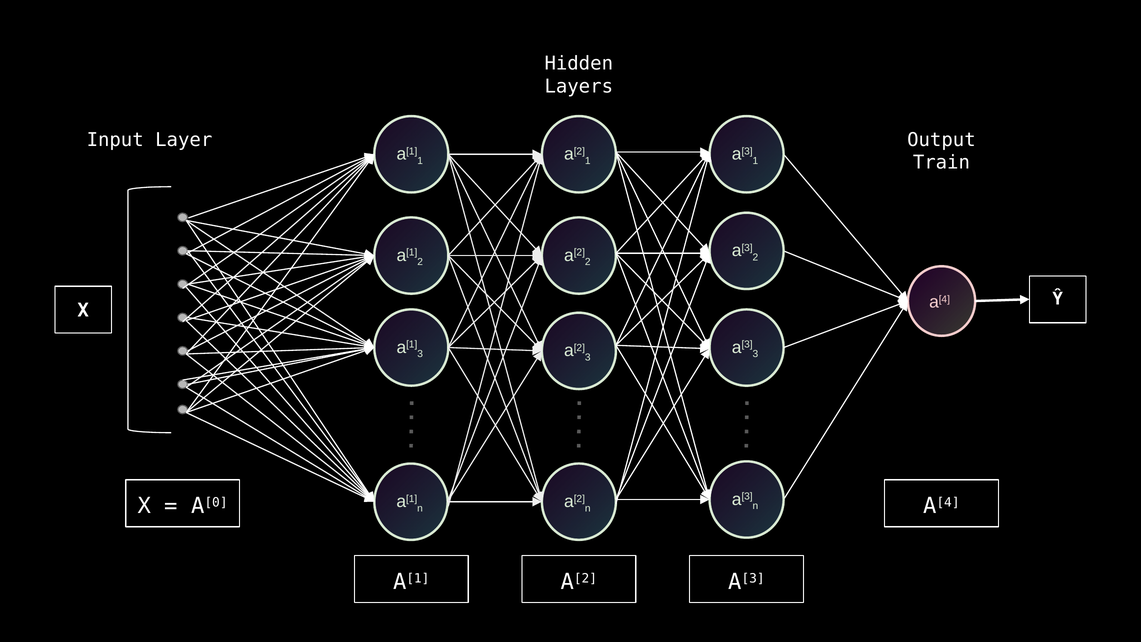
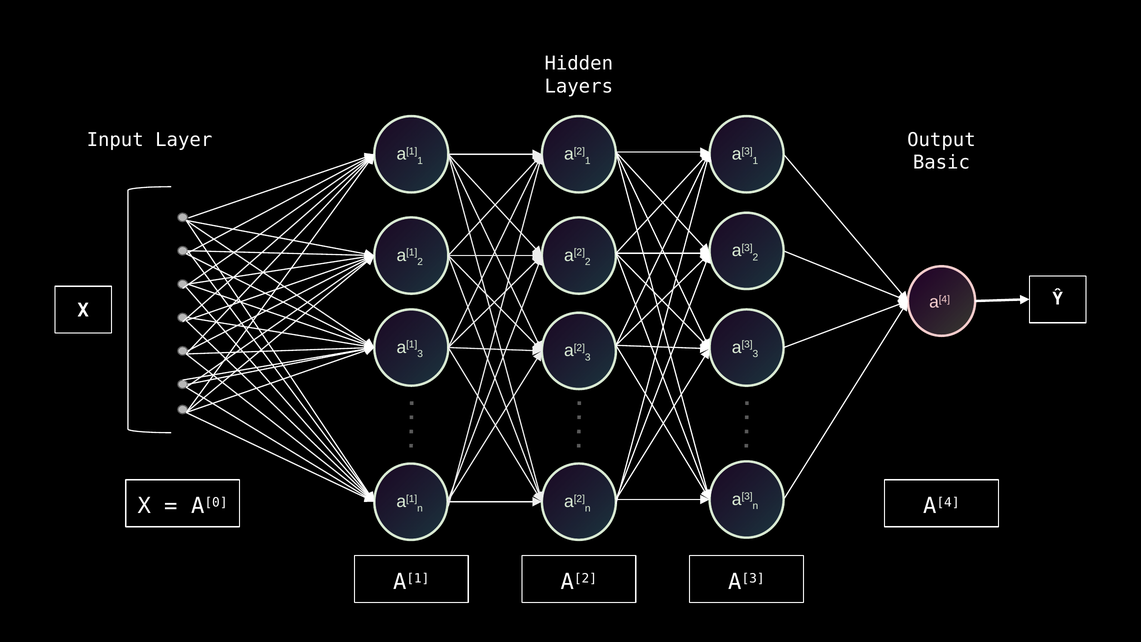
Train: Train -> Basic (941, 163)
